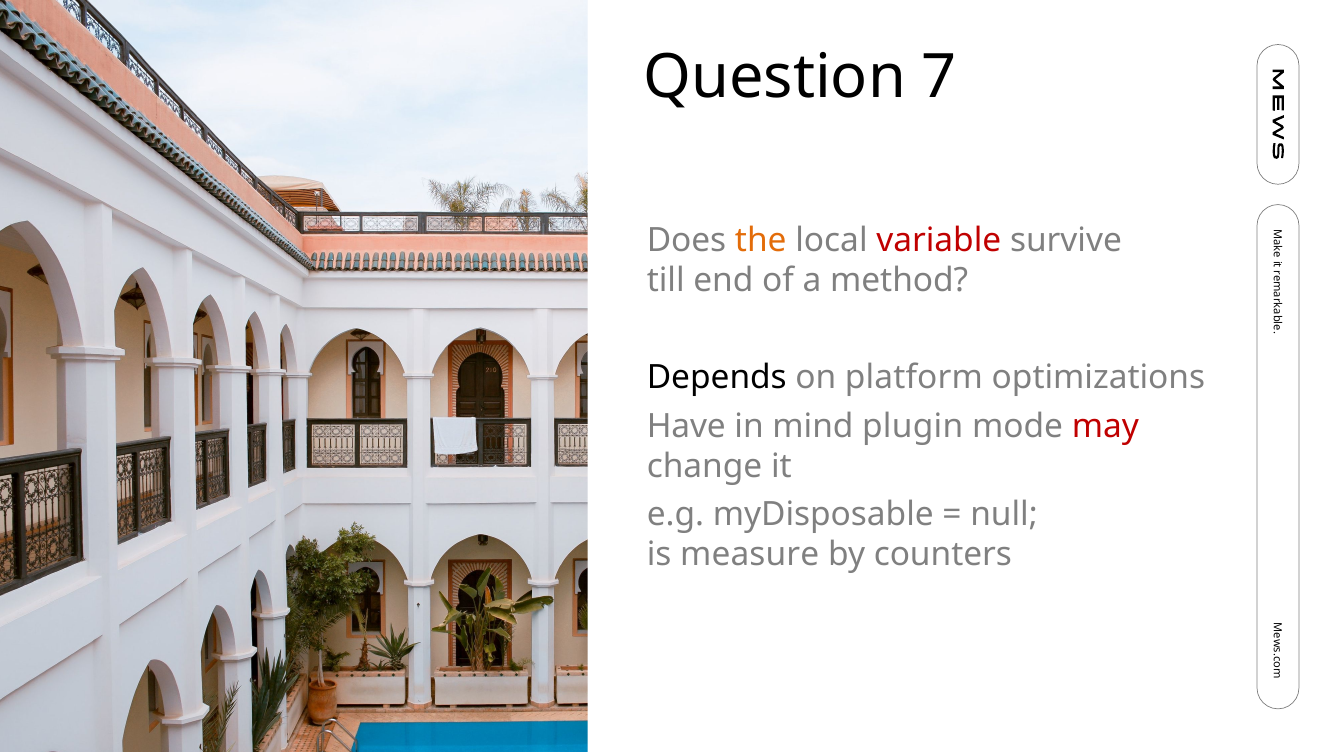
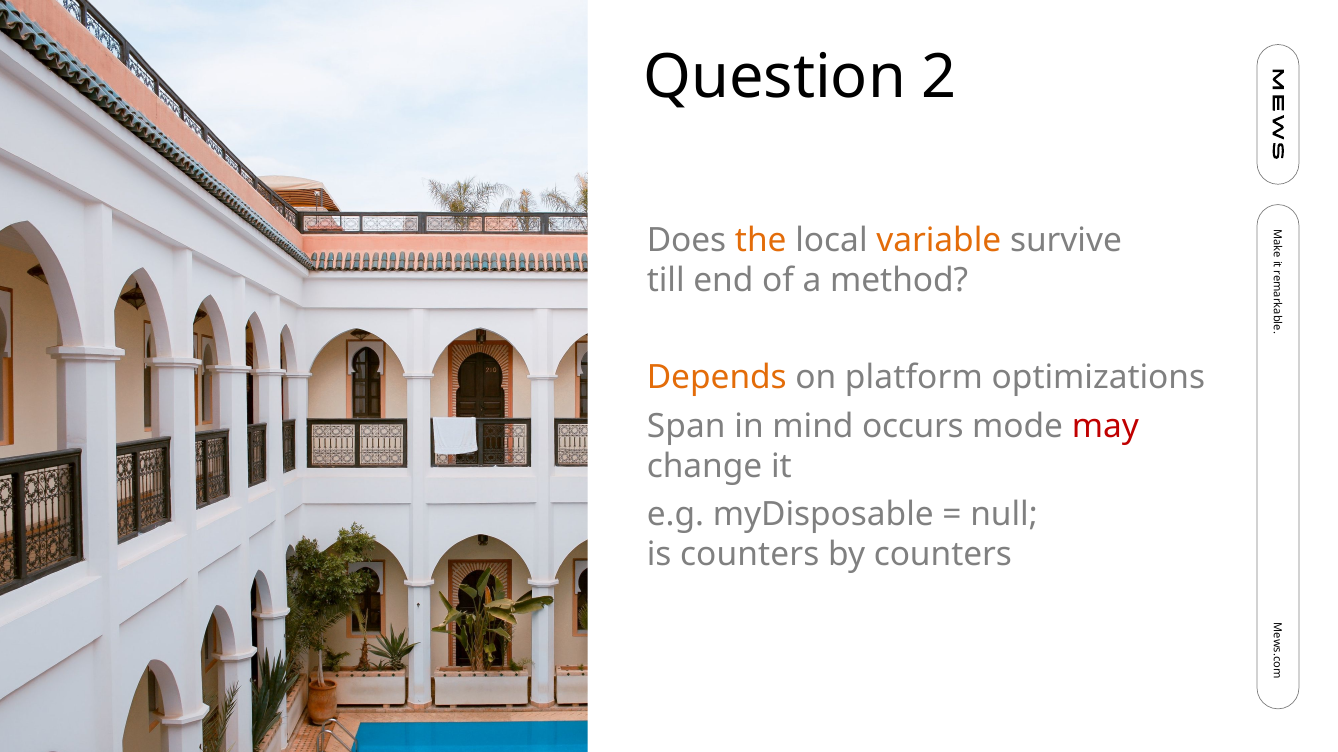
7: 7 -> 2 (939, 78)
variable colour: red -> orange (939, 241)
Depends colour: black -> orange (717, 378)
Have: Have -> Span (686, 426)
plugin: plugin -> occurs (913, 426)
is measure: measure -> counters (750, 555)
